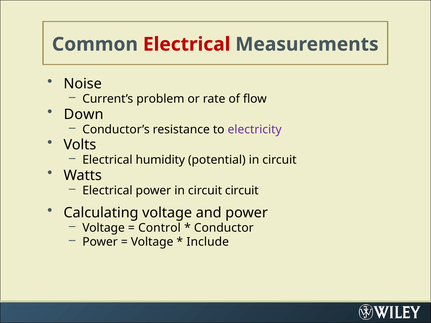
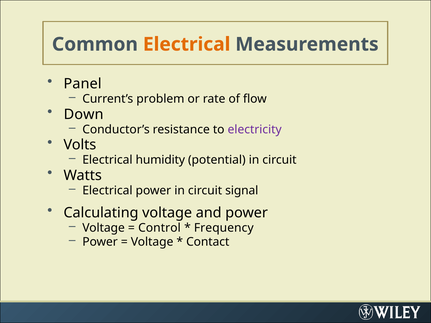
Electrical colour: red -> orange (187, 44)
Noise: Noise -> Panel (83, 84)
circuit circuit: circuit -> signal (242, 191)
Conductor: Conductor -> Frequency (224, 228)
Include: Include -> Contact (208, 242)
